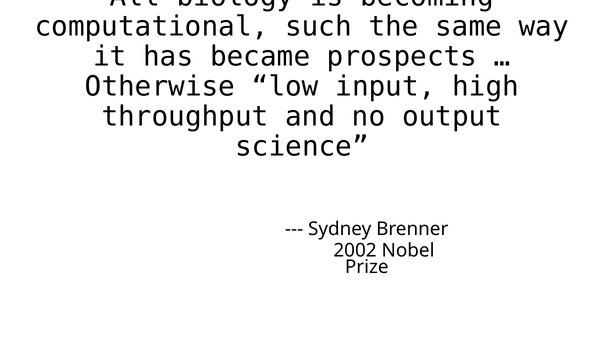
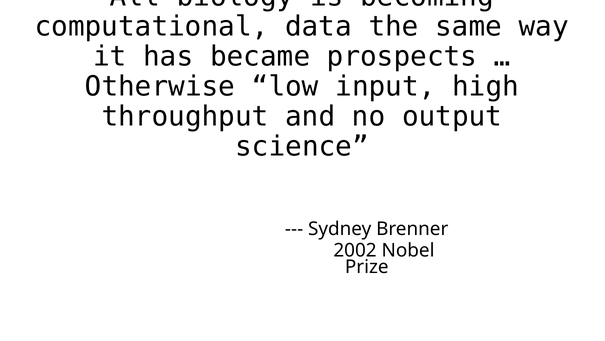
such: such -> data (318, 27)
